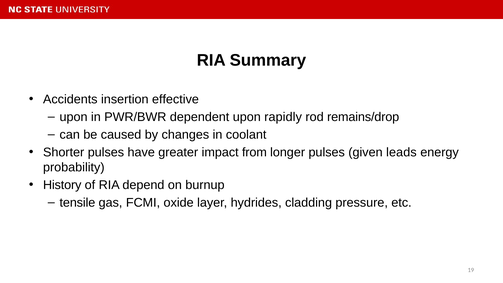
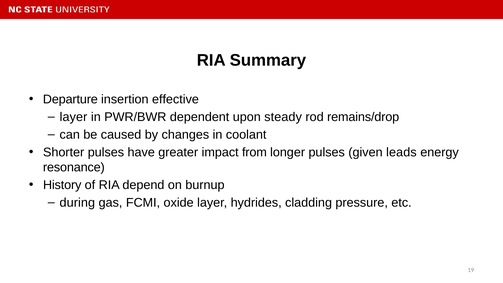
Accidents: Accidents -> Departure (70, 99)
upon: upon -> layer (73, 117)
rapidly: rapidly -> steady (283, 117)
probability: probability -> resonance (74, 167)
tensile: tensile -> during (77, 203)
